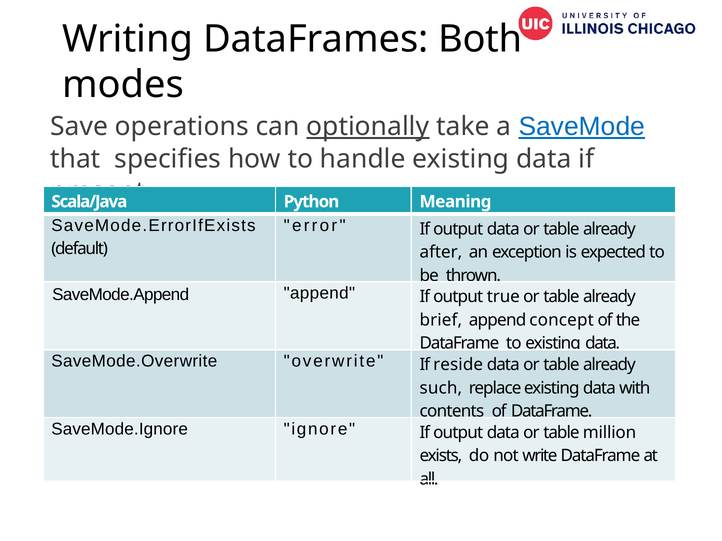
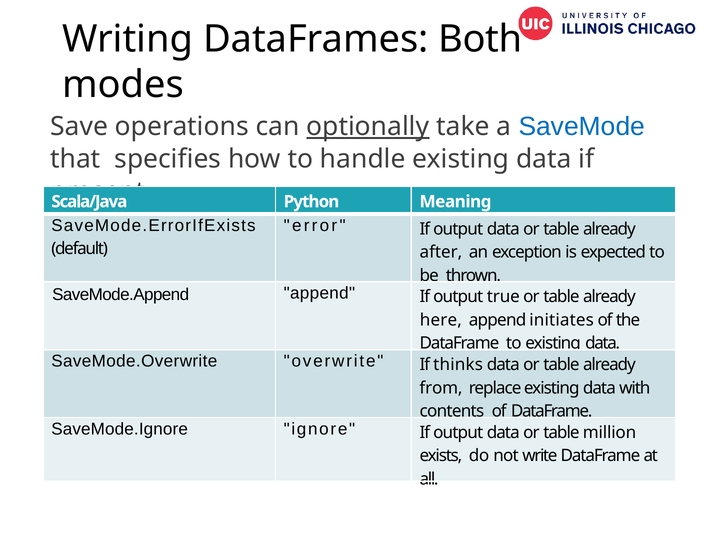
SaveMode underline: present -> none (582, 127)
brief: brief -> here (441, 320)
concept: concept -> initiates (562, 320)
reside: reside -> thinks (458, 365)
such: such -> from (441, 388)
